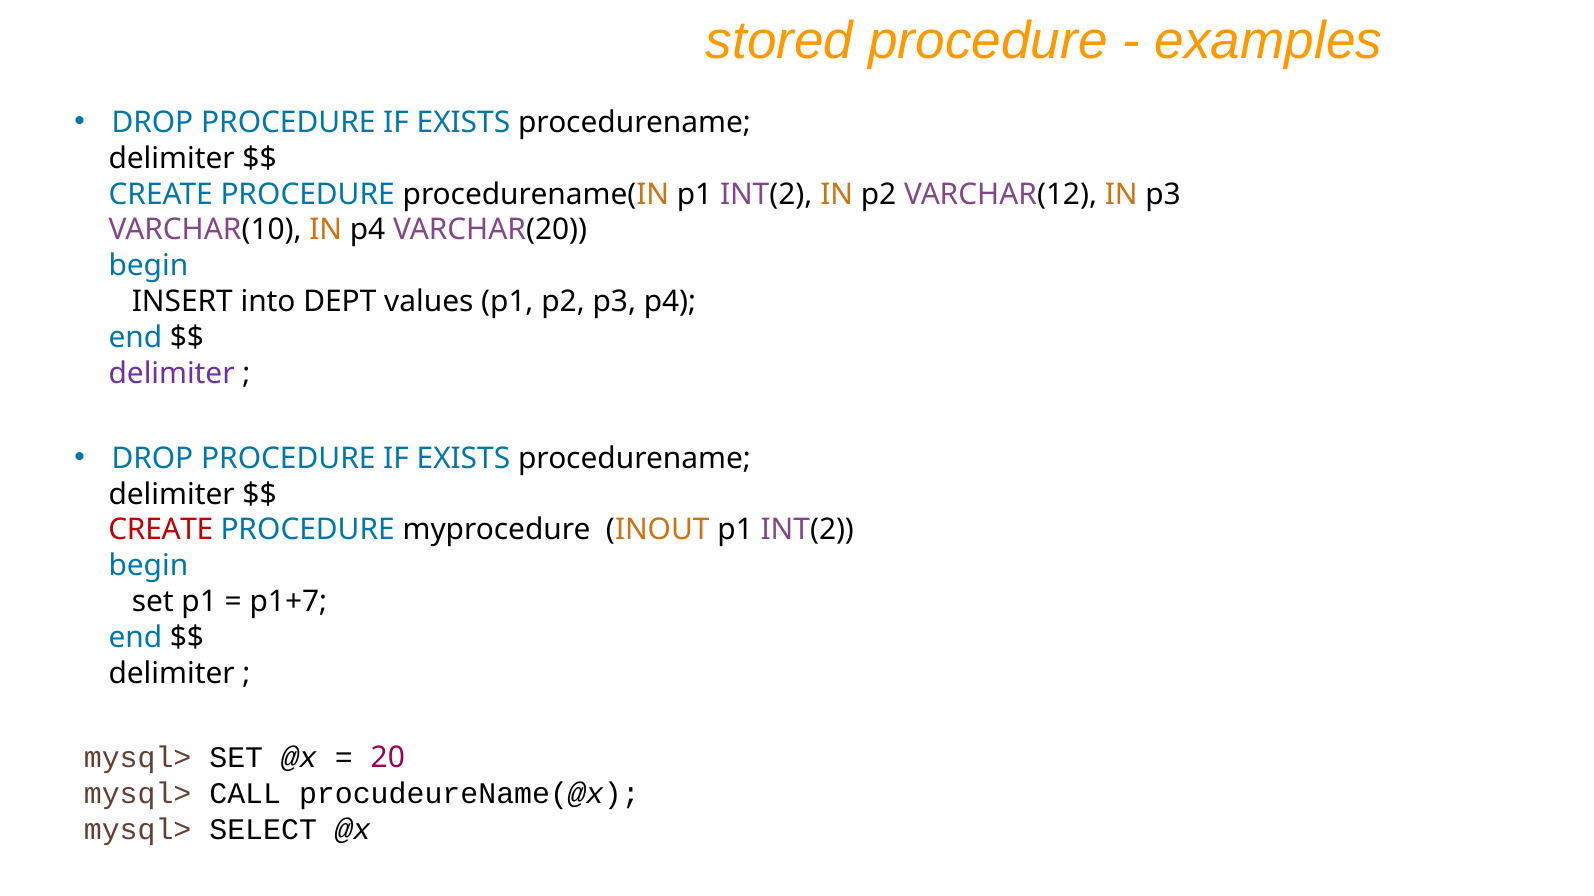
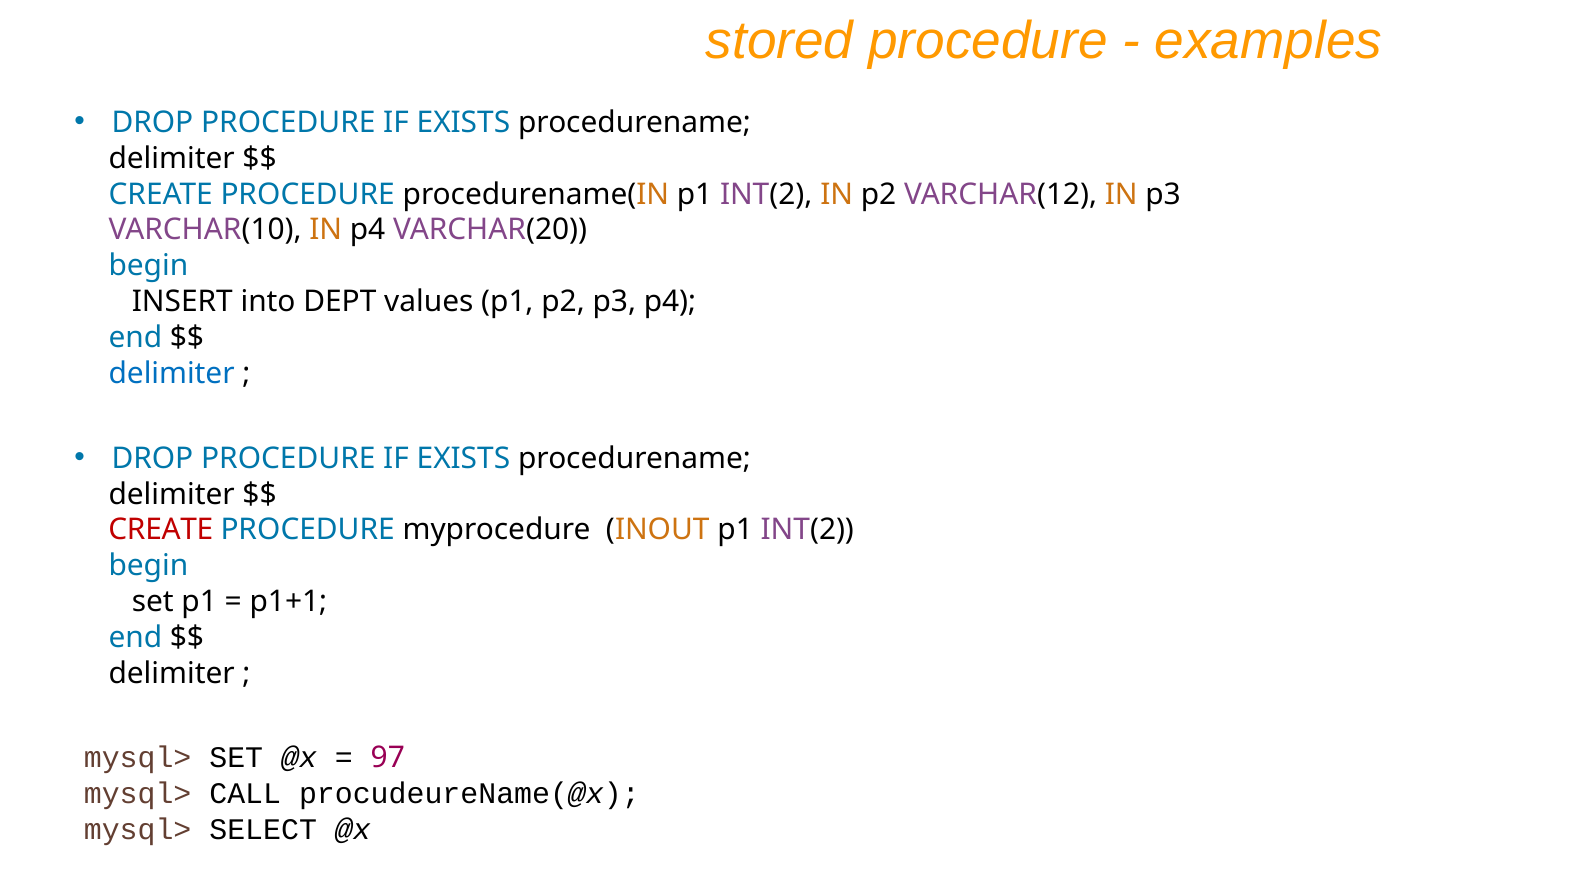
delimiter colour: purple -> blue (172, 374)
p1+7: p1+7 -> p1+1 (288, 602)
20: 20 -> 97 (388, 758)
